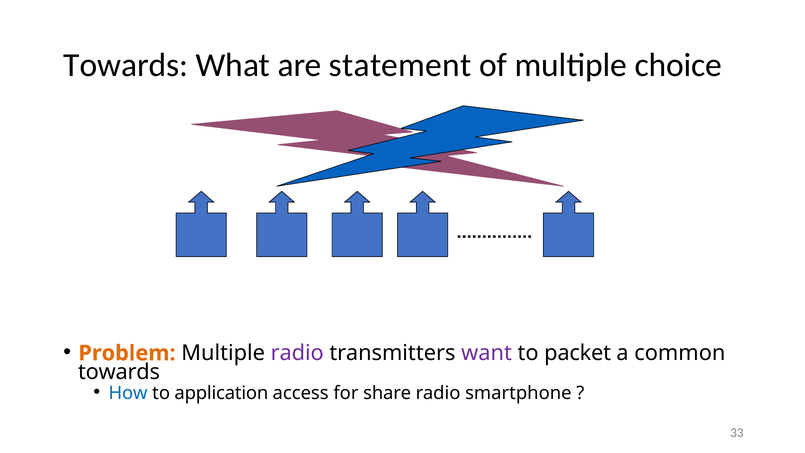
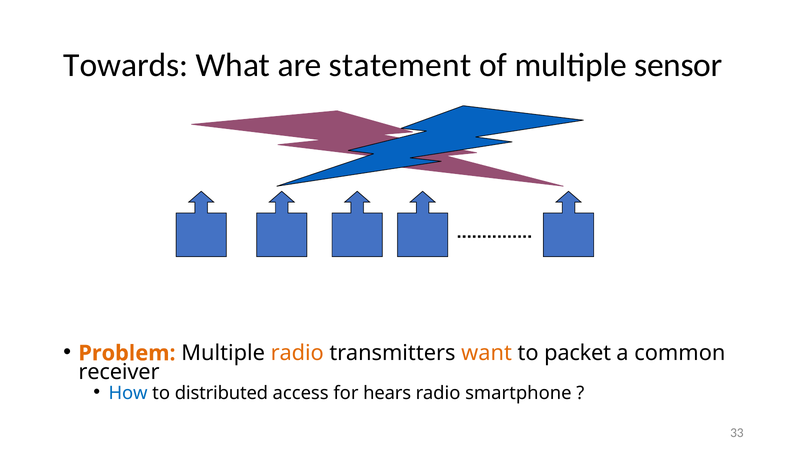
choice: choice -> sensor (678, 65)
radio colour: purple -> orange (297, 353)
want colour: purple -> orange (487, 353)
towards: towards -> receiver (119, 372)
application: application -> distributed (221, 393)
share: share -> hears (387, 393)
